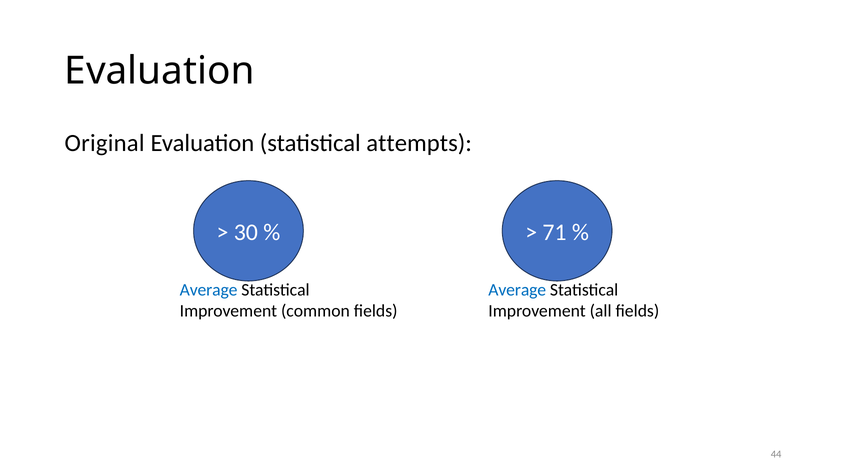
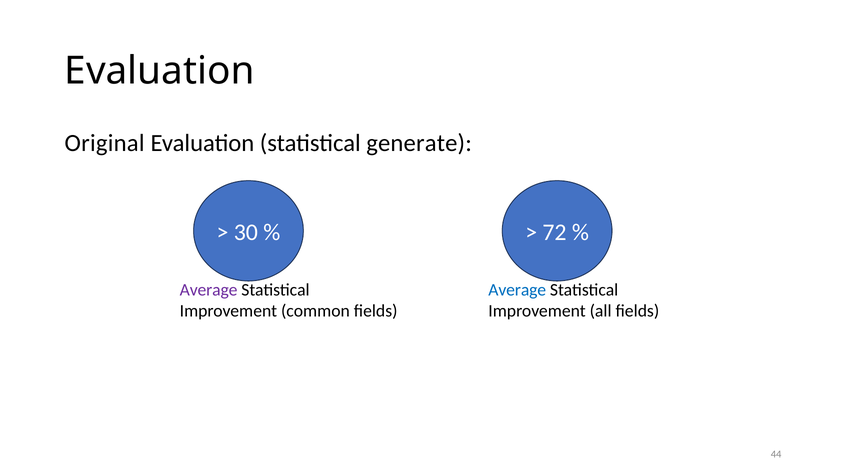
attempts: attempts -> generate (419, 143)
71: 71 -> 72 (554, 232)
Average colour: blue -> purple (209, 290)
